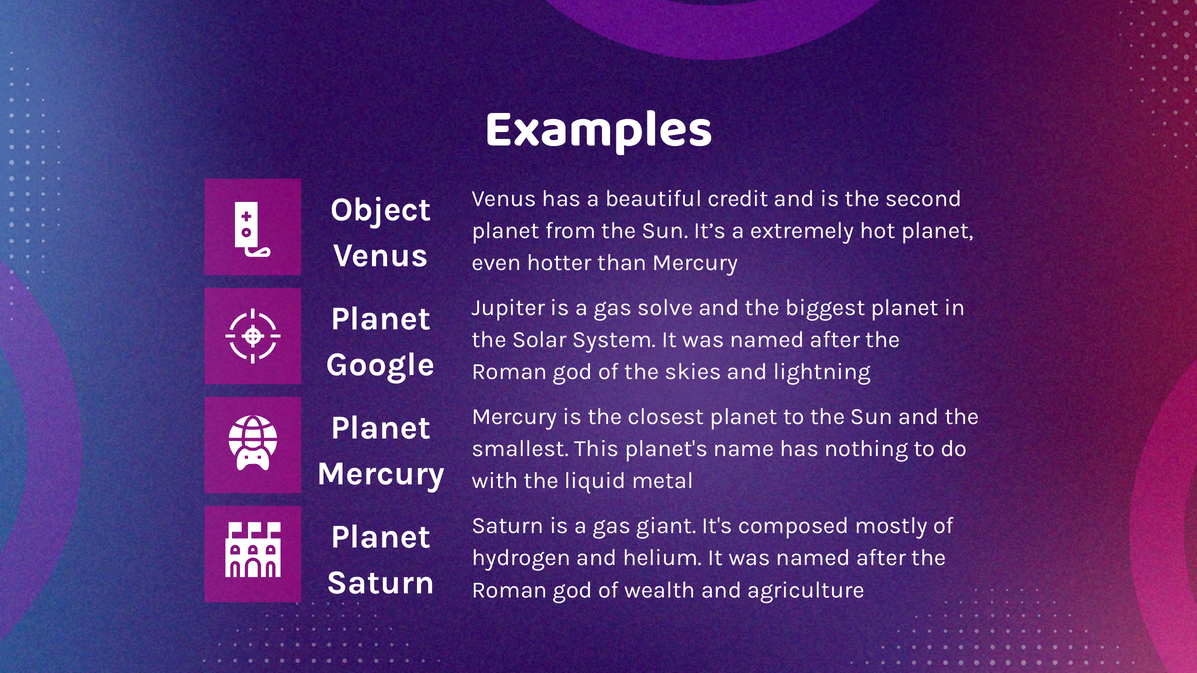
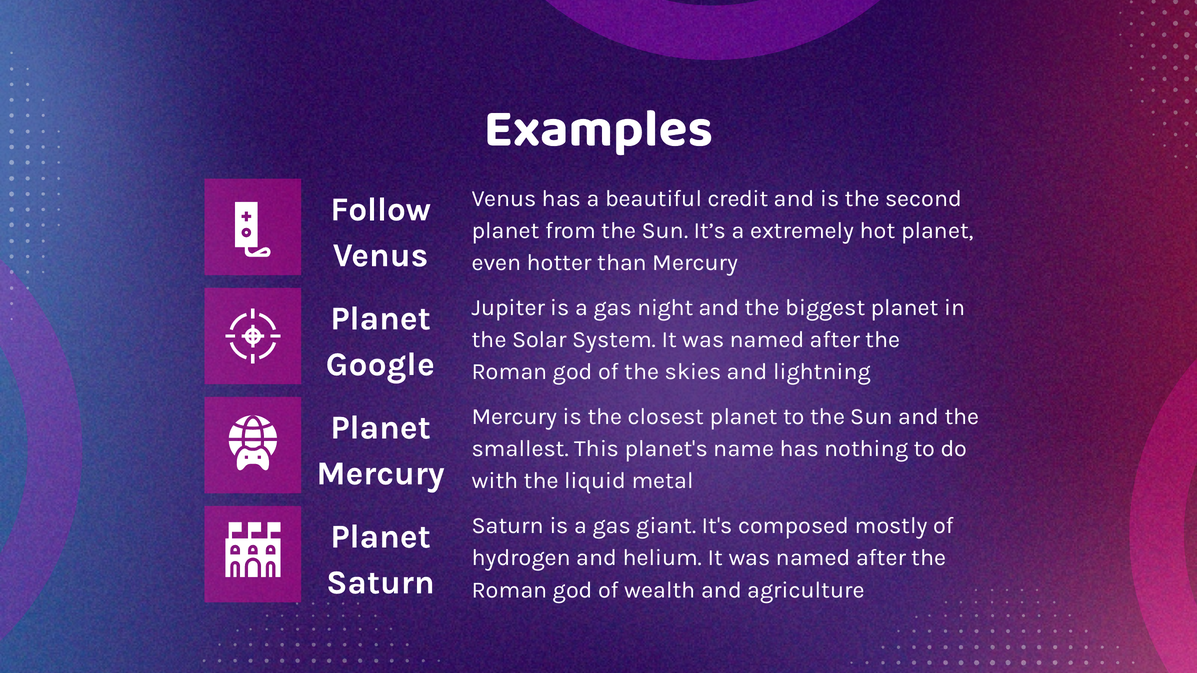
Object: Object -> Follow (381, 209)
solve: solve -> night (665, 308)
